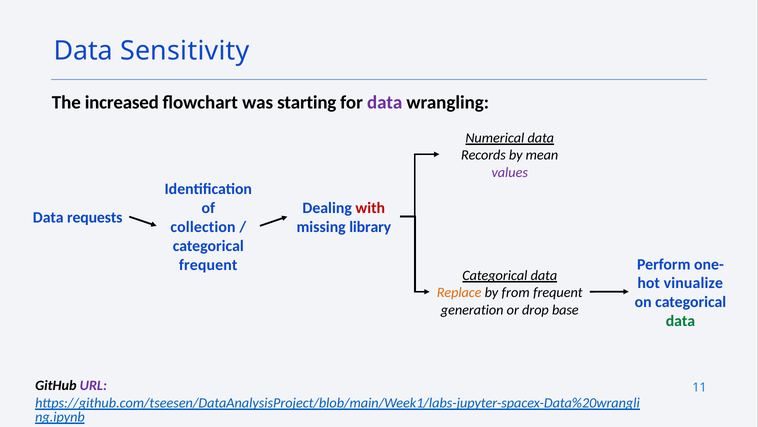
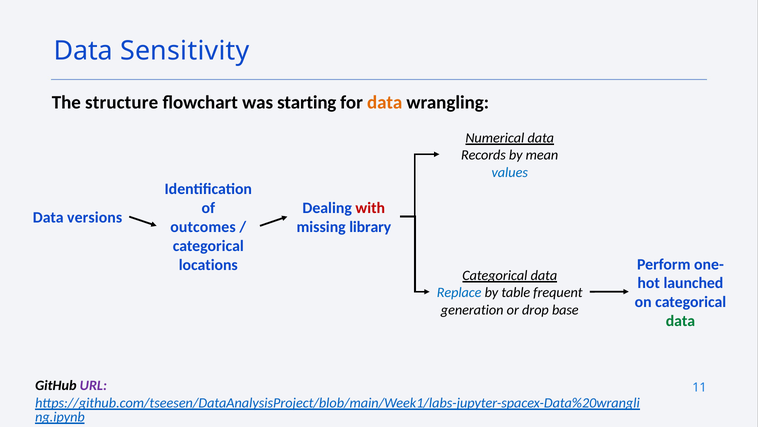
increased: increased -> structure (122, 102)
data colour: purple -> orange (385, 102)
values colour: purple -> blue (510, 172)
requests: requests -> versions (95, 217)
collection: collection -> outcomes (203, 227)
frequent: frequent -> locations (208, 265)
vinualize: vinualize -> launched (693, 283)
Replace colour: orange -> blue (459, 292)
from: from -> table (516, 292)
